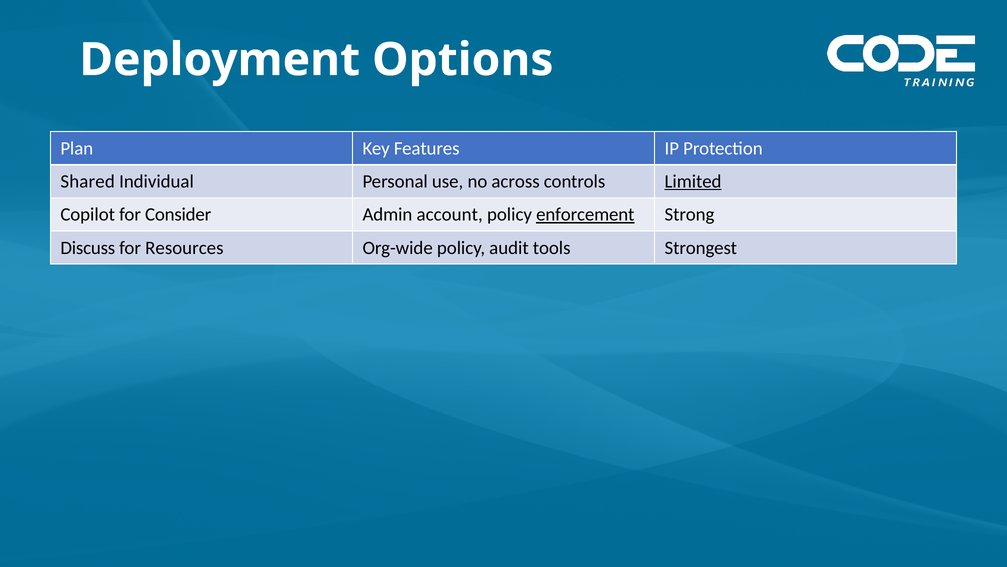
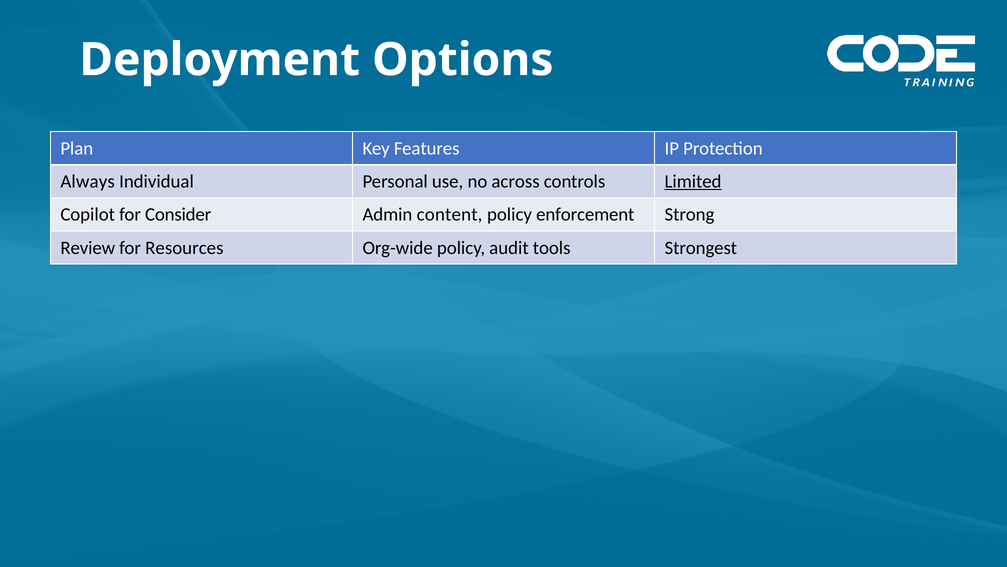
Shared: Shared -> Always (88, 181)
account: account -> content (450, 214)
enforcement underline: present -> none (585, 214)
Discuss: Discuss -> Review (88, 248)
